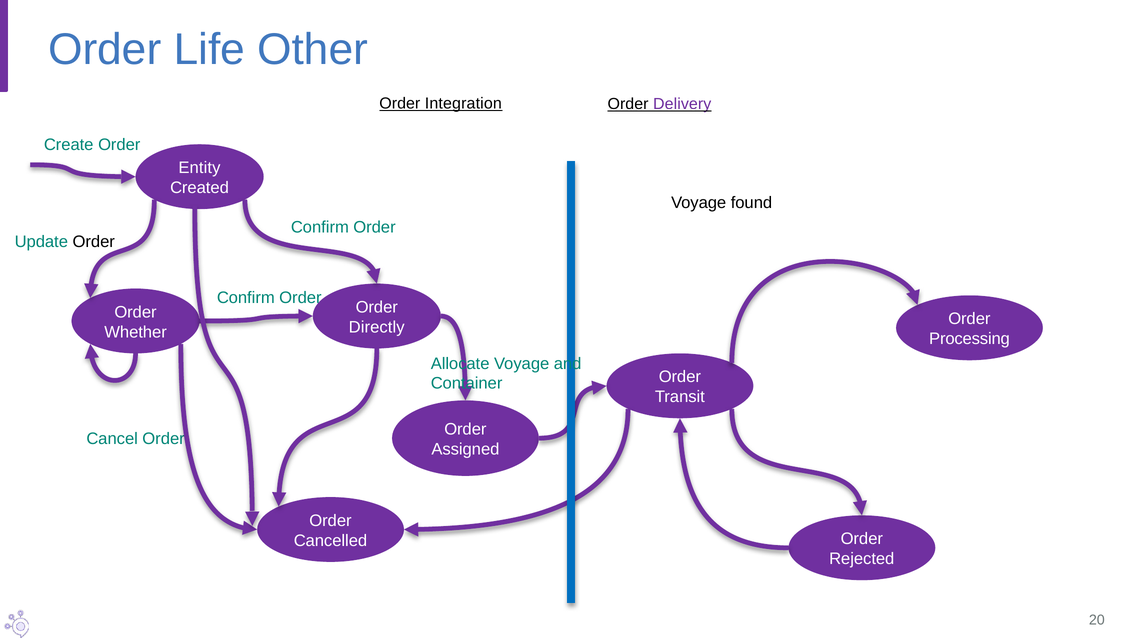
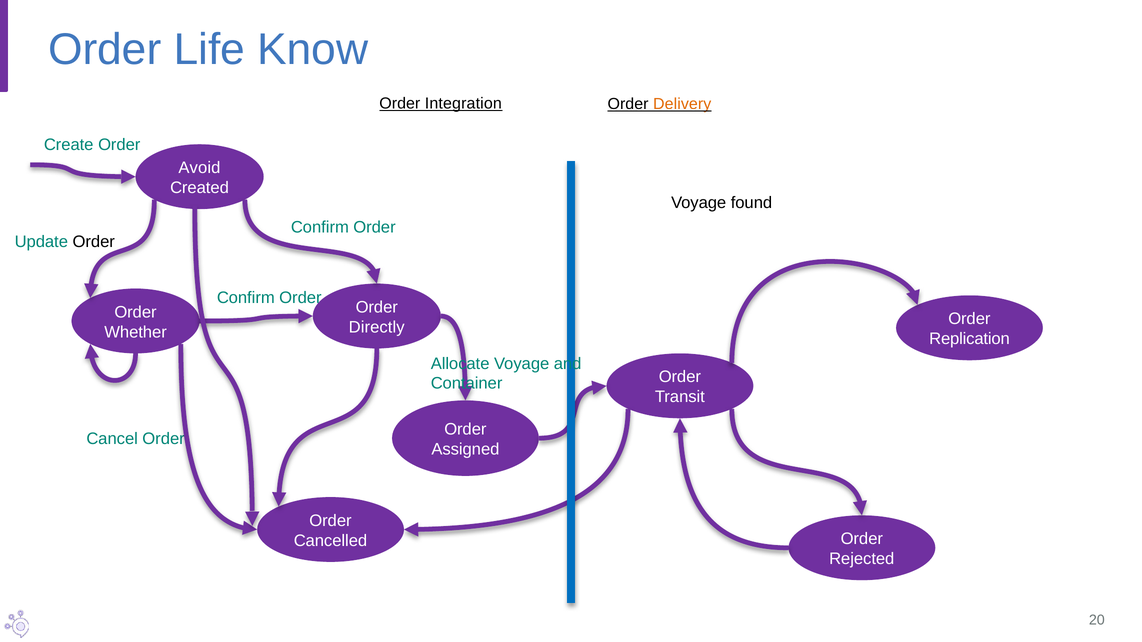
Other: Other -> Know (313, 50)
Delivery colour: purple -> orange (682, 104)
Entity: Entity -> Avoid (199, 168)
Processing: Processing -> Replication (969, 339)
